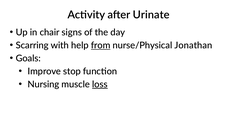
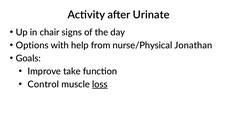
Scarring: Scarring -> Options (32, 45)
from underline: present -> none (101, 45)
stop: stop -> take (72, 71)
Nursing: Nursing -> Control (43, 84)
